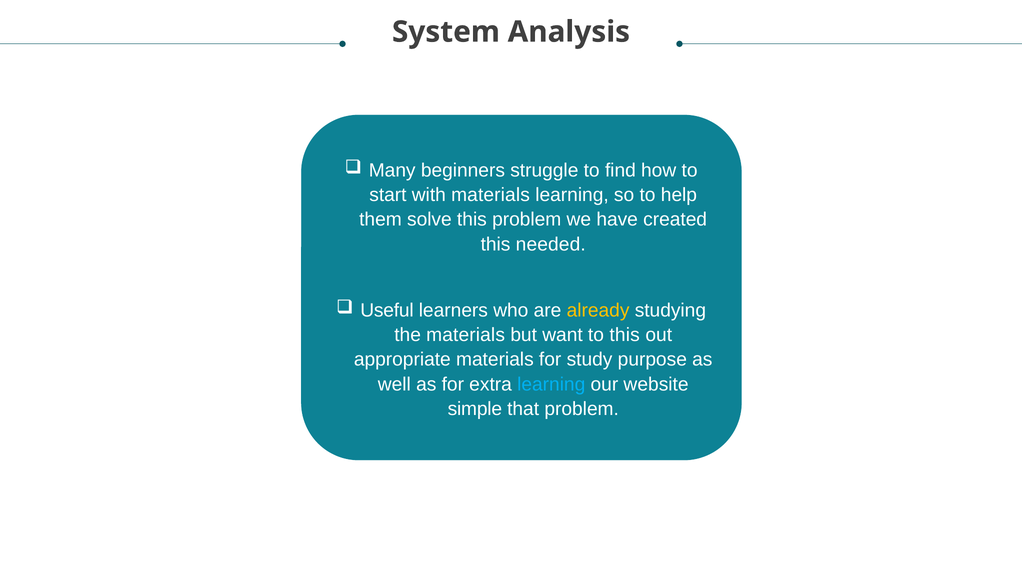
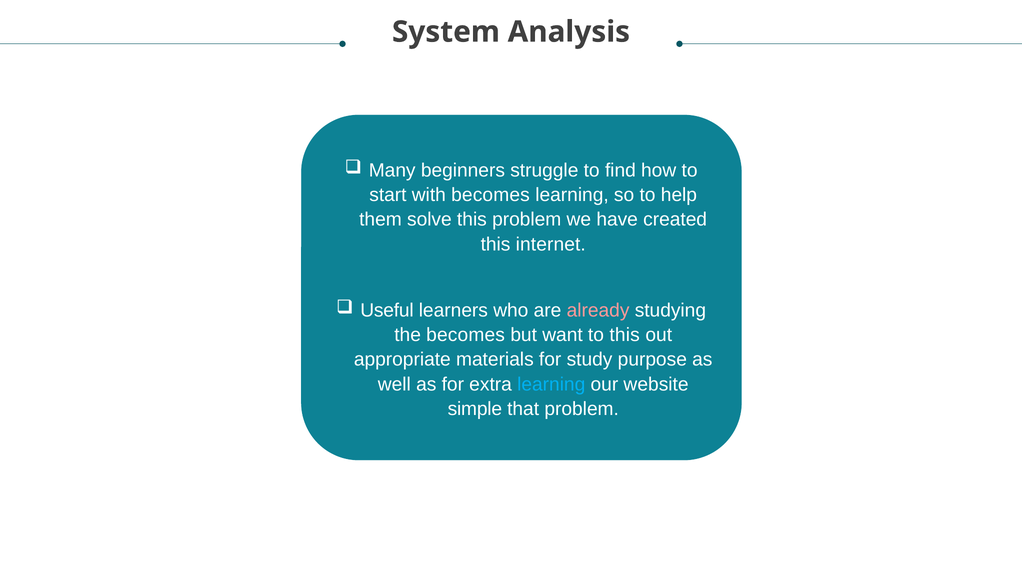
with materials: materials -> becomes (490, 195)
needed: needed -> internet (551, 244)
already colour: yellow -> pink (598, 310)
the materials: materials -> becomes (466, 335)
